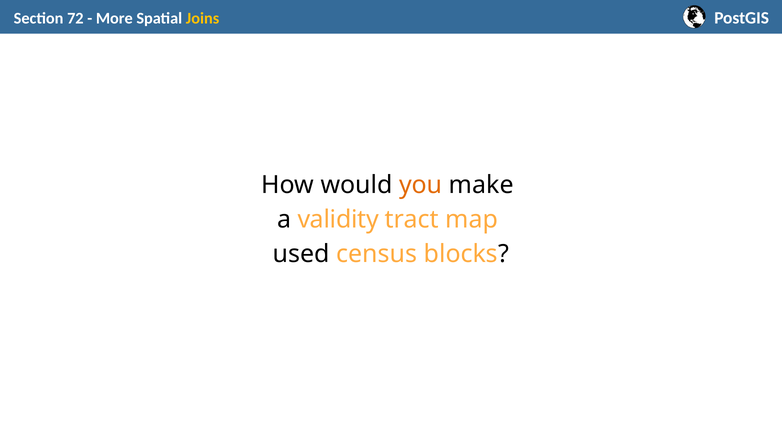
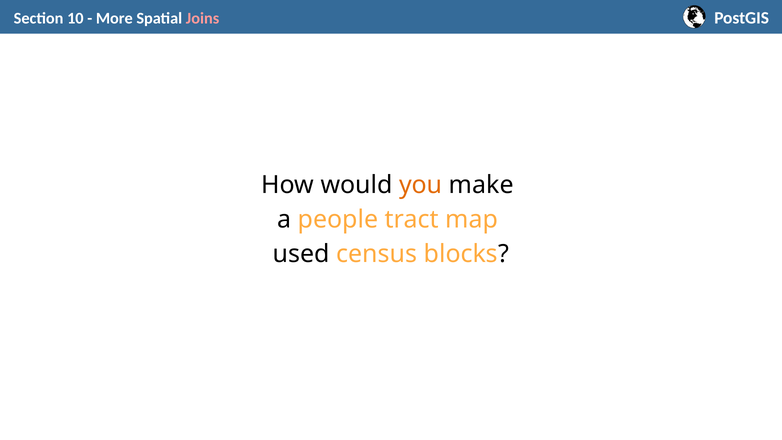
72: 72 -> 10 (75, 18)
Joins colour: yellow -> pink (203, 18)
validity: validity -> people (338, 220)
